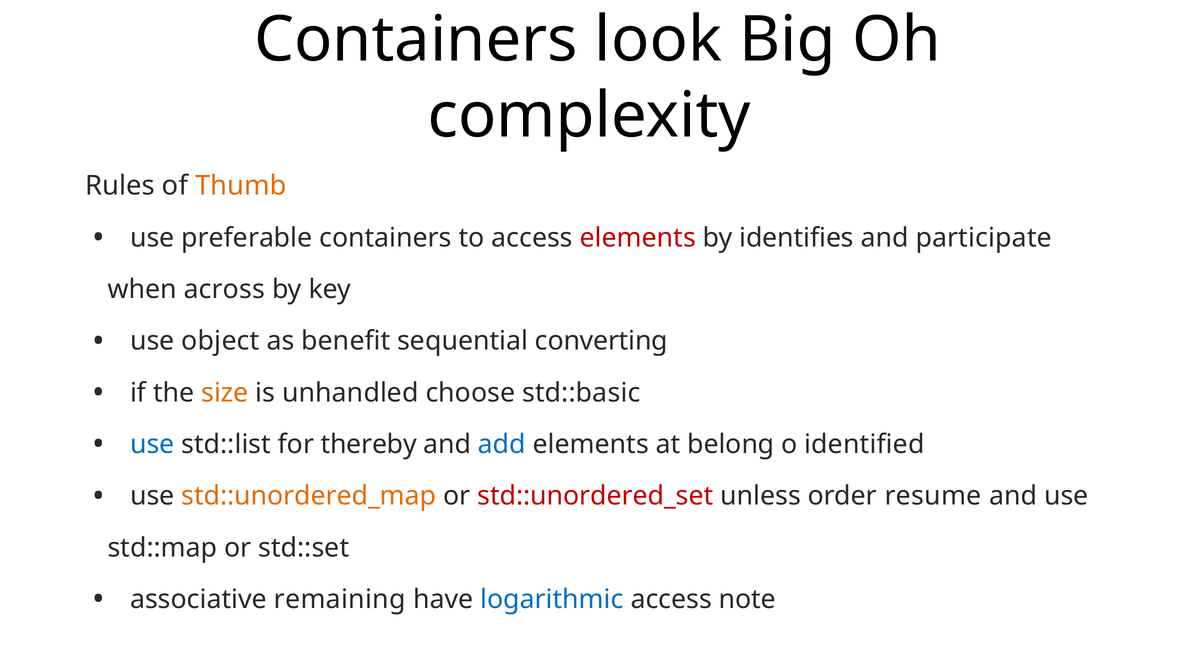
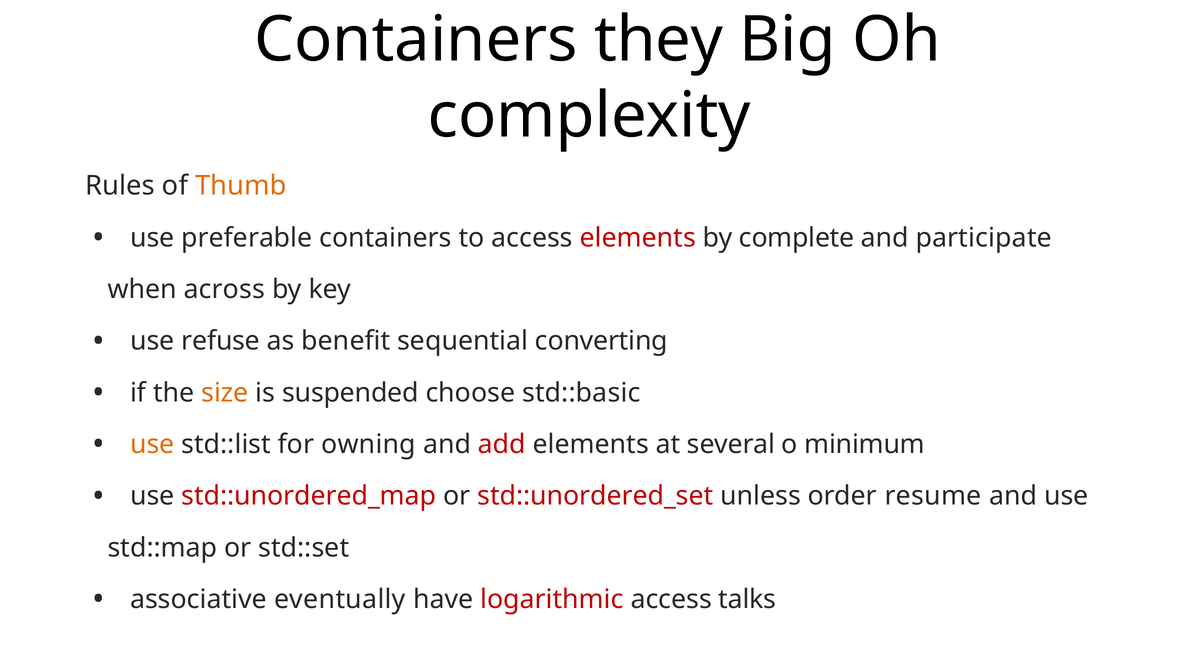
look: look -> they (659, 40)
identifies: identifies -> complete (797, 238)
object: object -> refuse (221, 341)
unhandled: unhandled -> suspended (350, 393)
use colour: blue -> orange (152, 445)
thereby: thereby -> owning (369, 445)
add colour: blue -> red (502, 445)
belong: belong -> several (731, 445)
identified: identified -> minimum (865, 445)
std::unordered_map colour: orange -> red (309, 496)
remaining: remaining -> eventually (340, 599)
logarithmic colour: blue -> red (552, 599)
note: note -> talks (747, 599)
